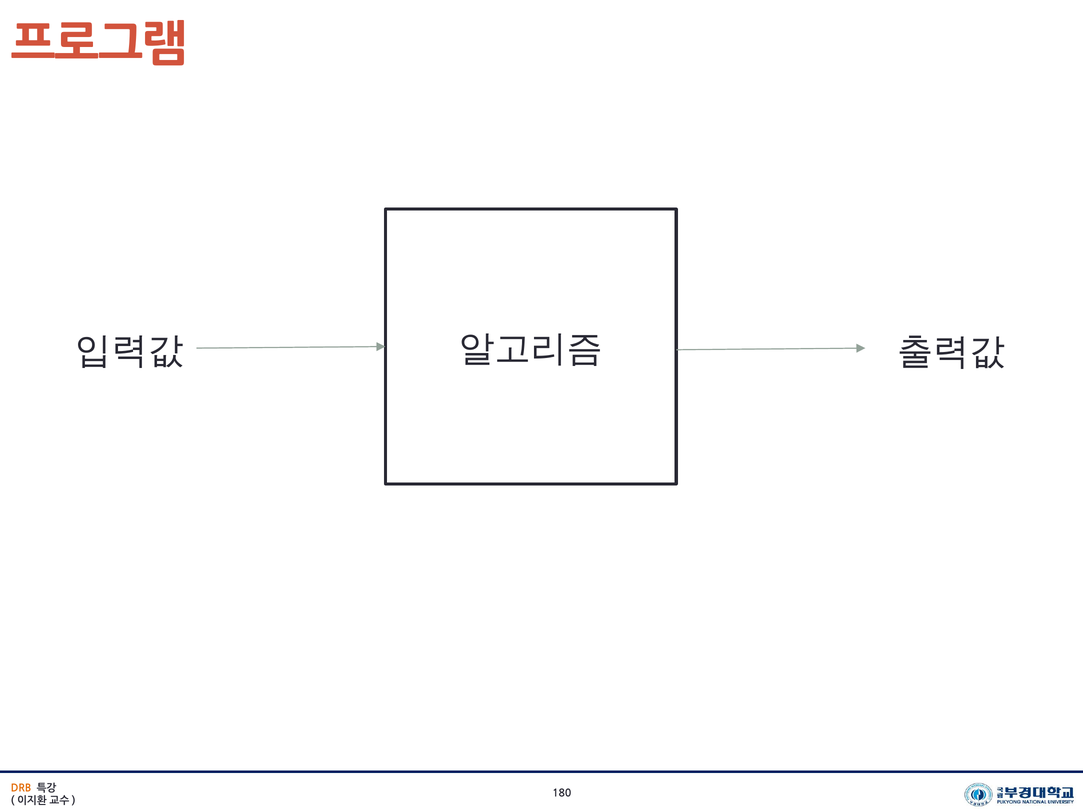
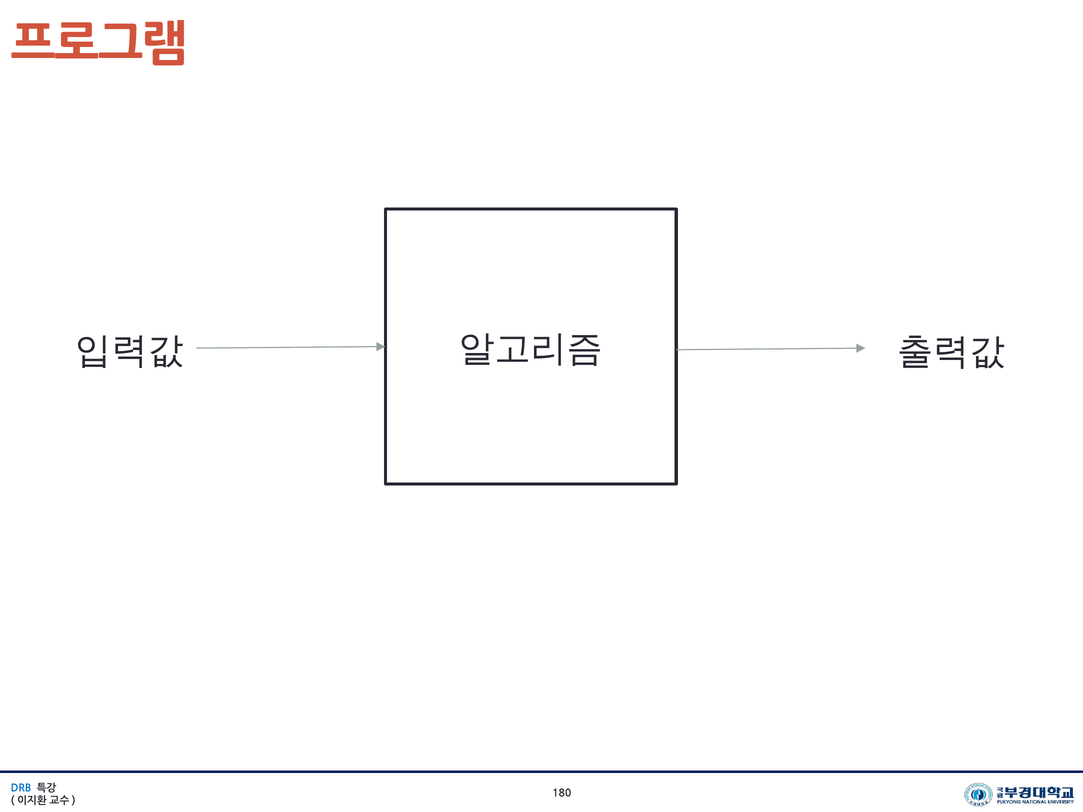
DRB colour: orange -> blue (21, 789)
